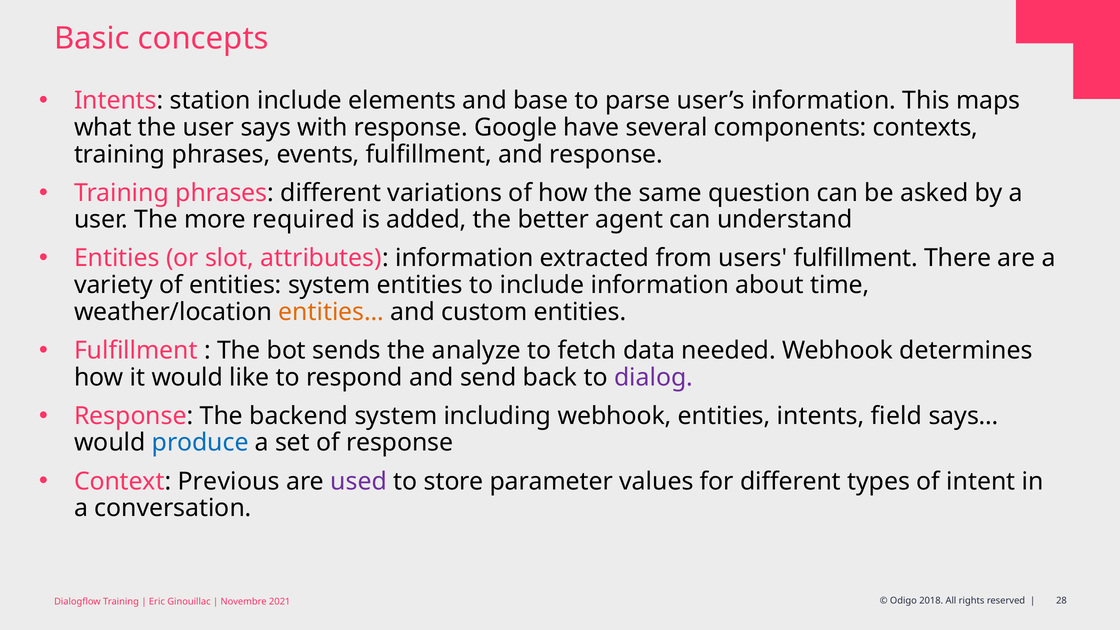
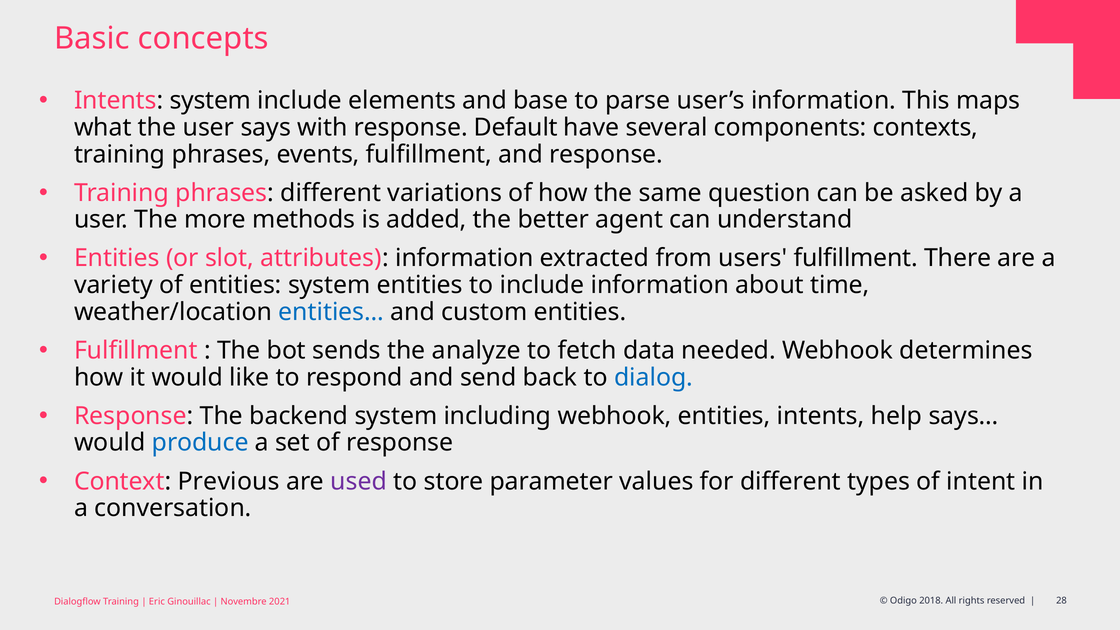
Intents station: station -> system (210, 101)
Google: Google -> Default (516, 128)
required: required -> methods (304, 220)
entities… colour: orange -> blue (331, 312)
dialog colour: purple -> blue (654, 377)
field: field -> help (896, 416)
